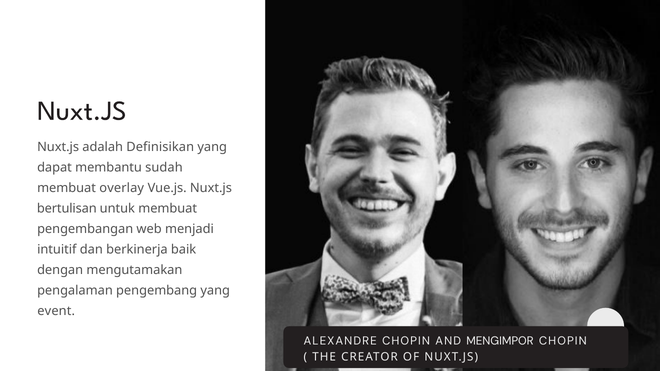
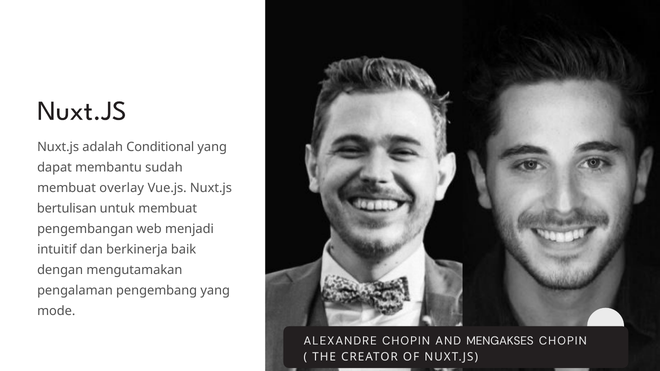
Definisikan: Definisikan -> Conditional (160, 147)
event: event -> mode (56, 311)
MENGIMPOR: MENGIMPOR -> MENGAKSES (500, 341)
